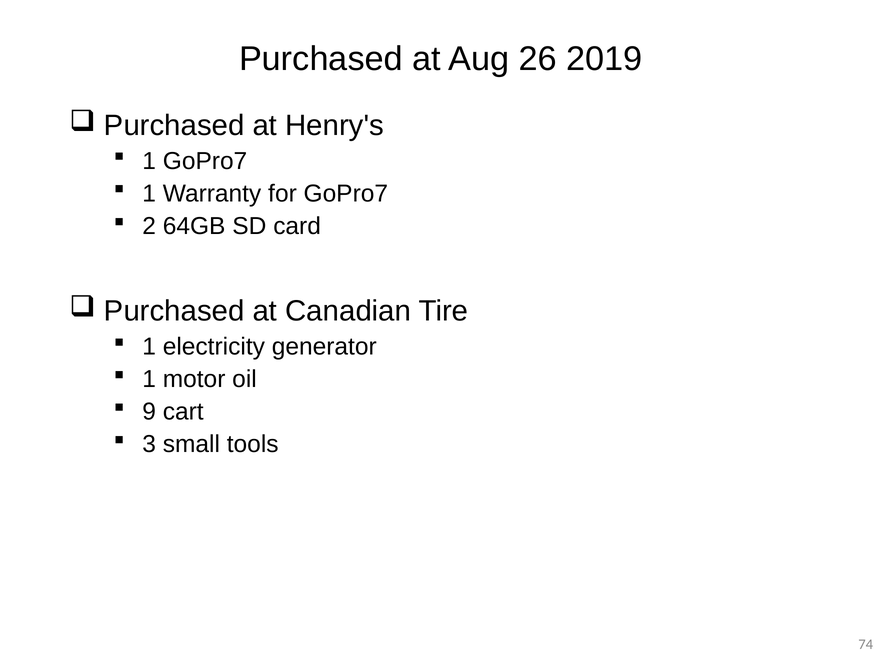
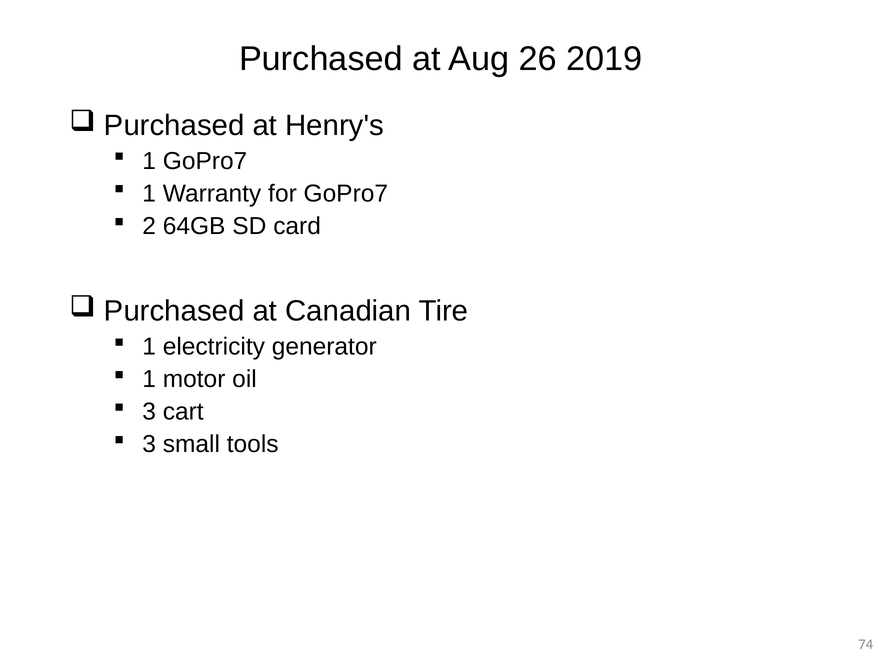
9: 9 -> 3 (149, 412)
